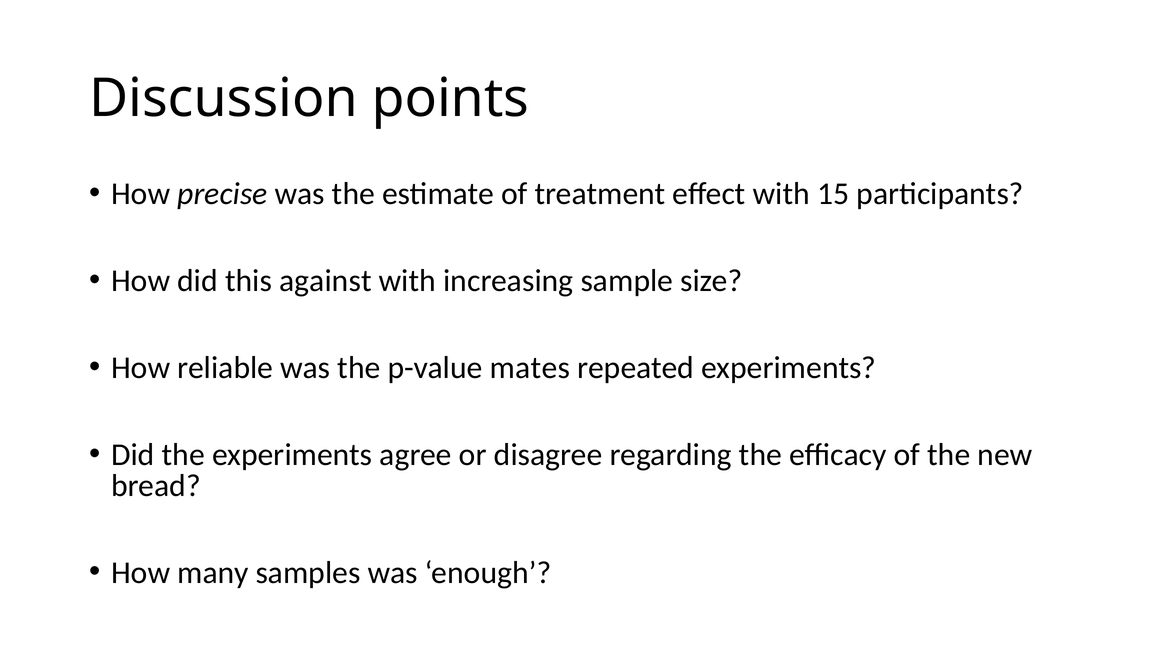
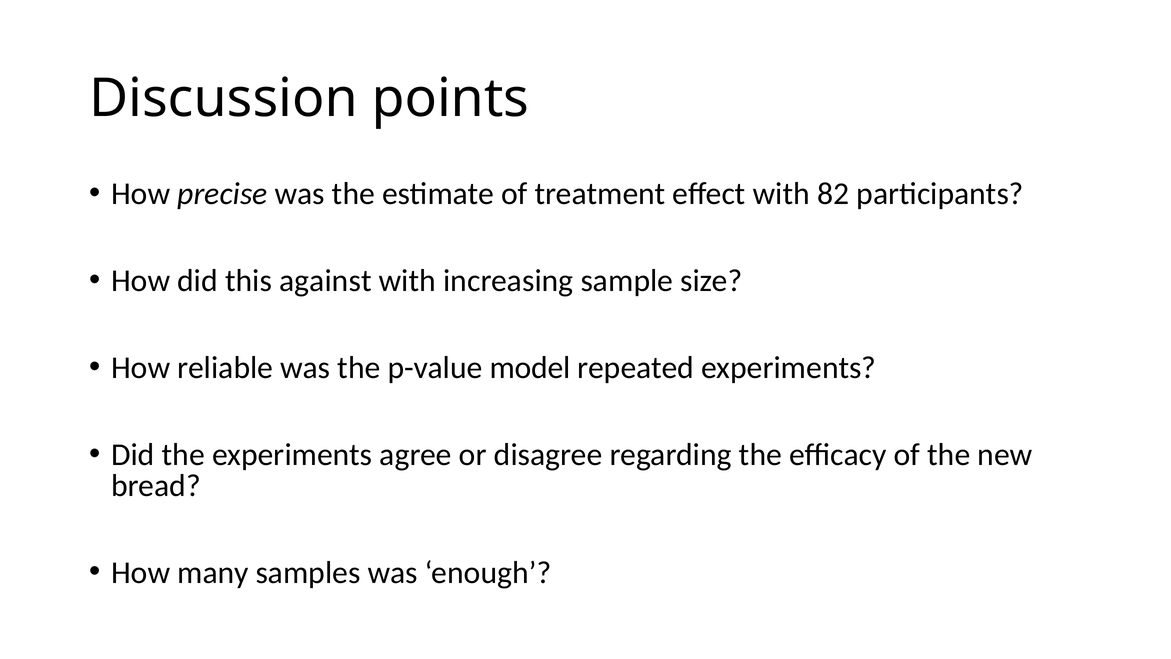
15: 15 -> 82 (833, 194)
mates: mates -> model (530, 368)
